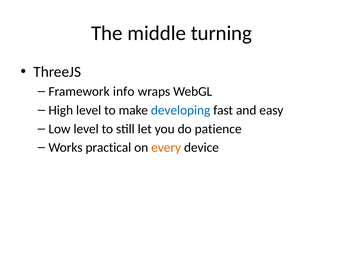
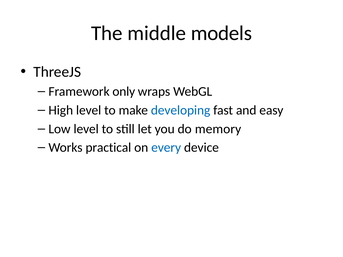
turning: turning -> models (221, 33)
info: info -> only (124, 92)
patience: patience -> memory (218, 129)
every colour: orange -> blue (166, 148)
